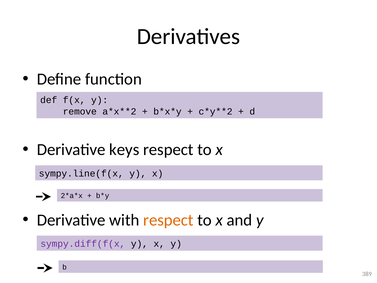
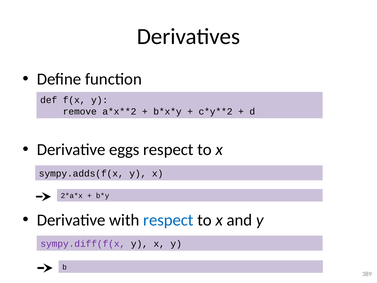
keys: keys -> eggs (124, 149)
sympy.line(f(x: sympy.line(f(x -> sympy.adds(f(x (81, 173)
respect colour: orange -> blue (168, 220)
